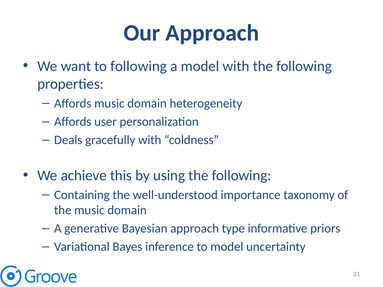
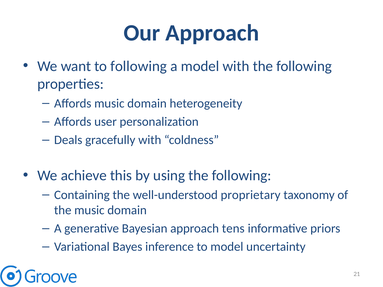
importance: importance -> proprietary (251, 195)
type: type -> tens (233, 229)
